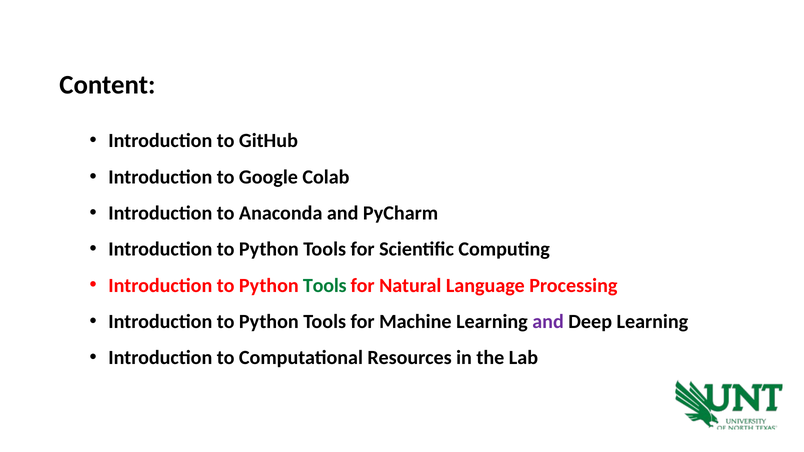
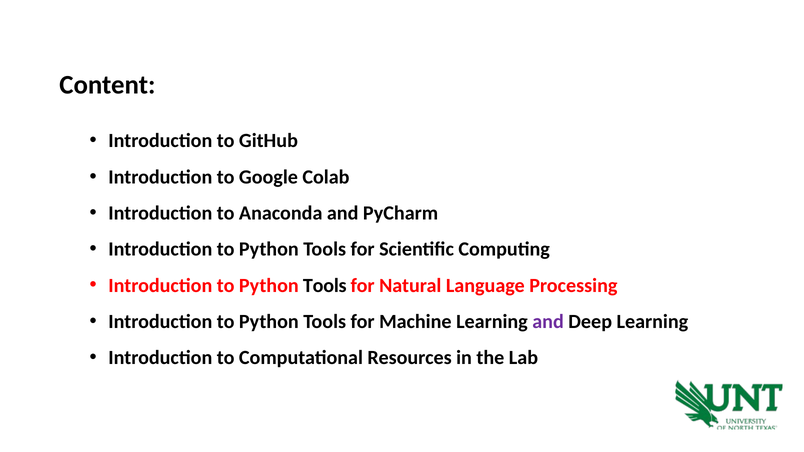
Tools colour: green -> black (325, 286)
